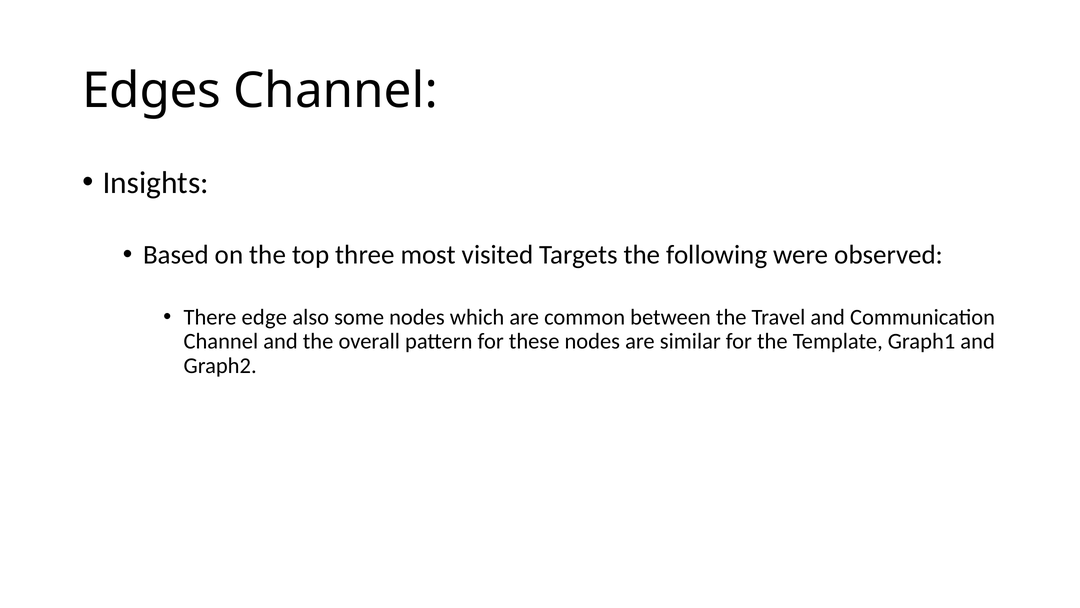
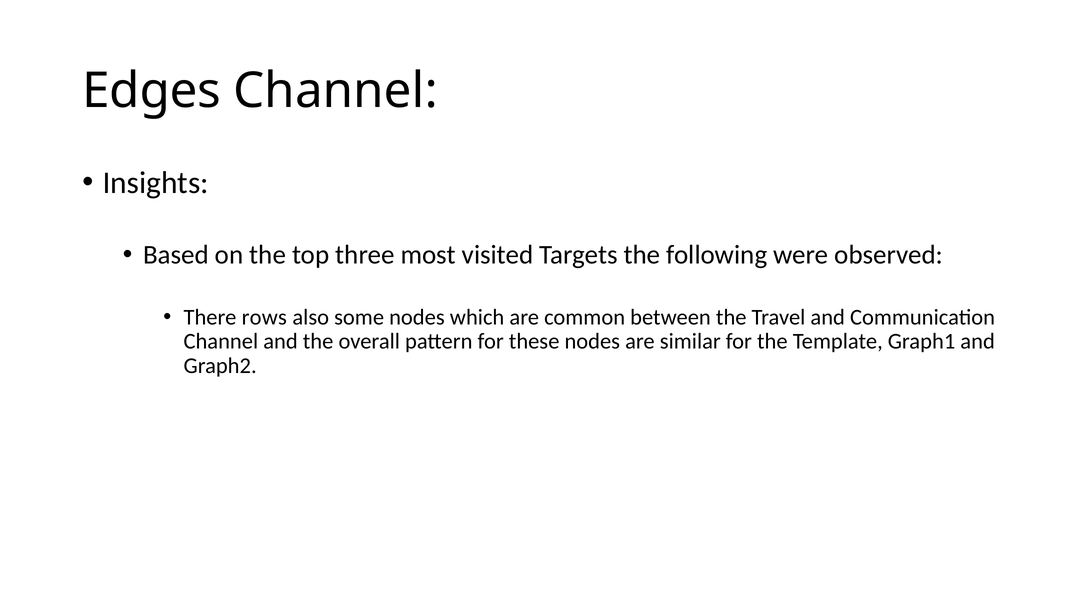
edge: edge -> rows (264, 317)
